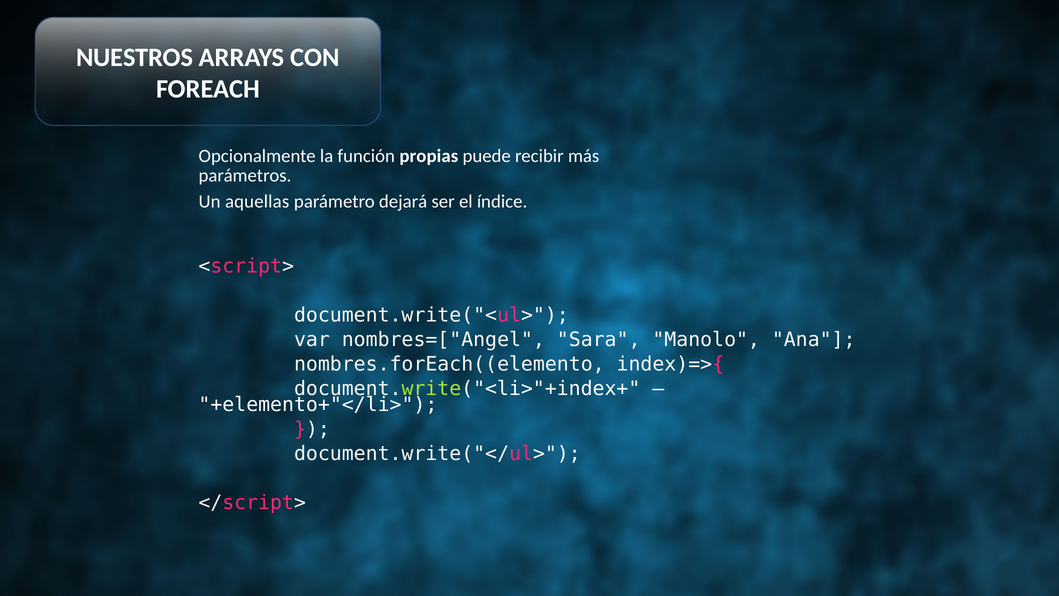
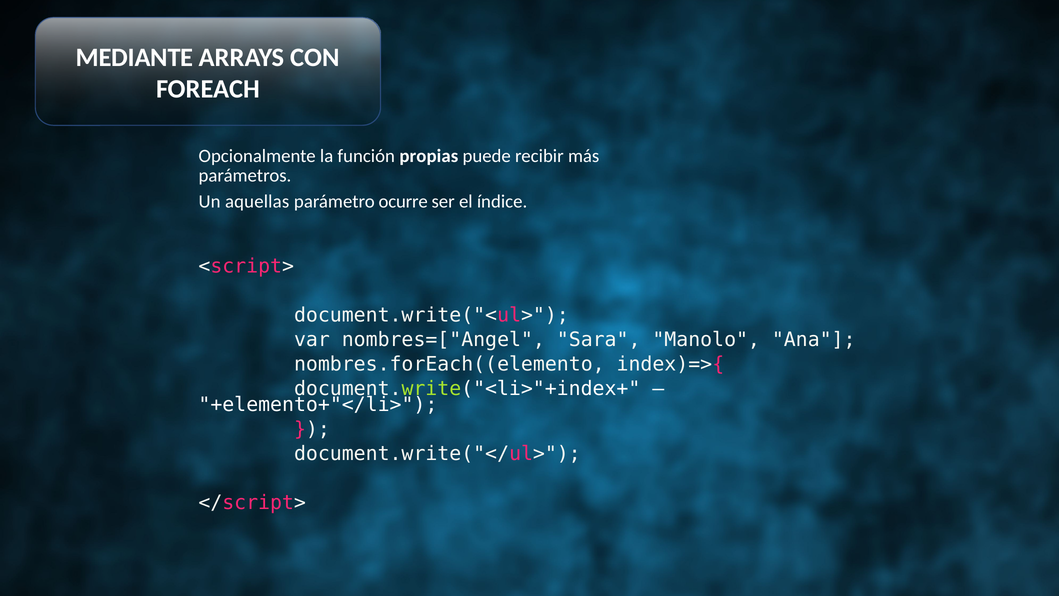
NUESTROS: NUESTROS -> MEDIANTE (135, 57)
dejará: dejará -> ocurre (403, 201)
